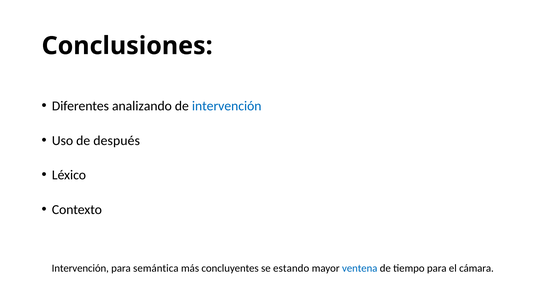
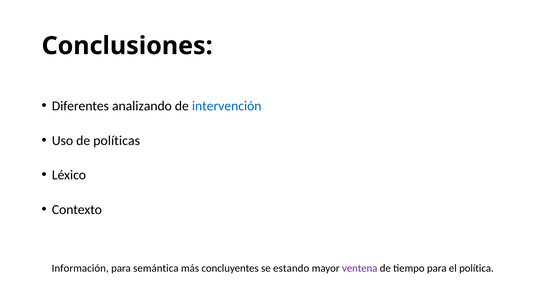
después: después -> políticas (117, 141)
Intervención: Intervención -> Información (80, 268)
ventena colour: blue -> purple (360, 268)
cámara: cámara -> política (476, 268)
